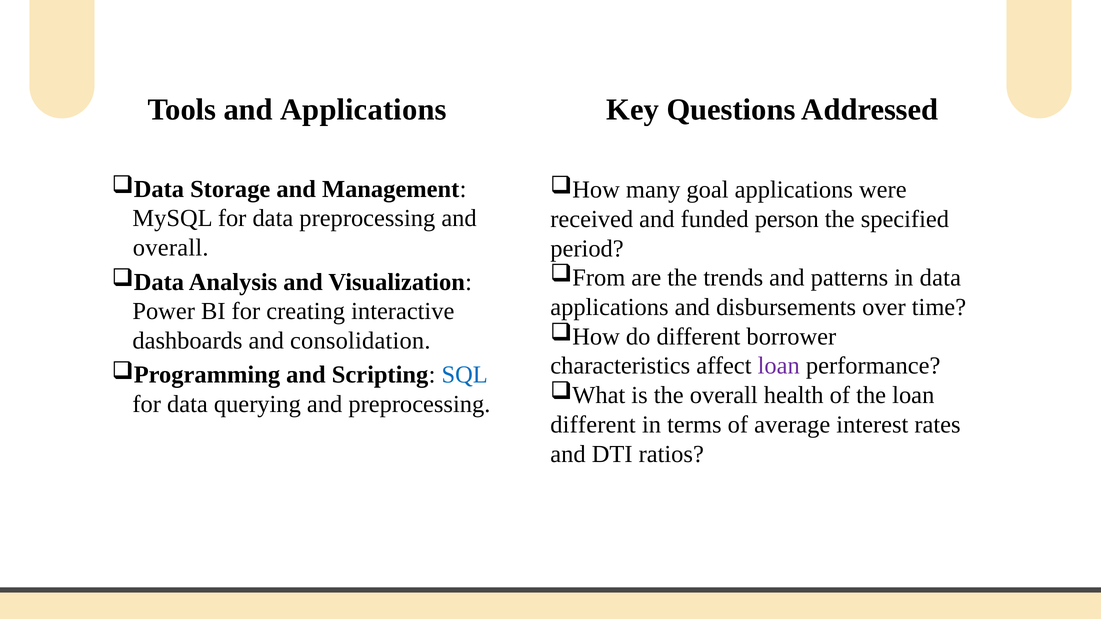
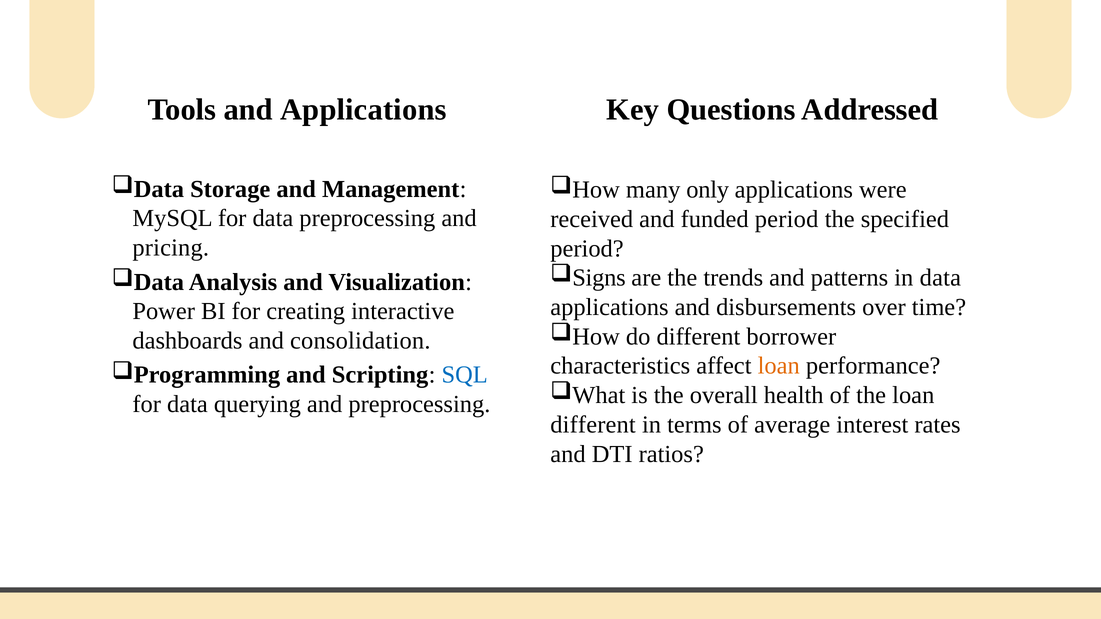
goal: goal -> only (708, 190)
funded person: person -> period (787, 219)
overall: overall -> pricing (171, 248)
From: From -> Signs (599, 278)
loan colour: purple -> orange (779, 366)
